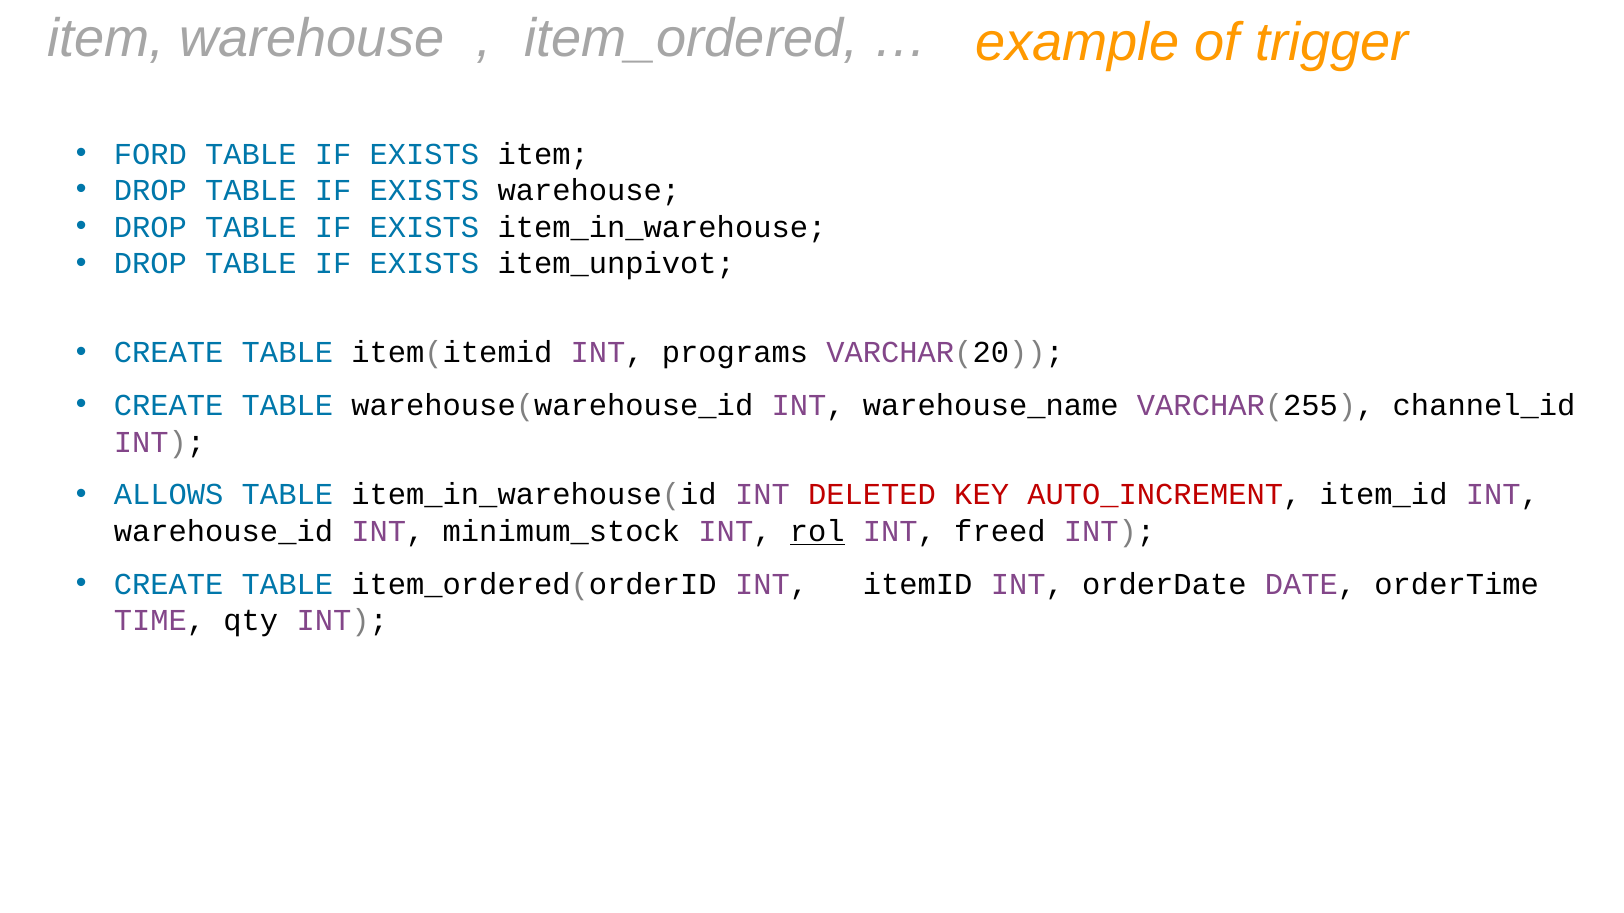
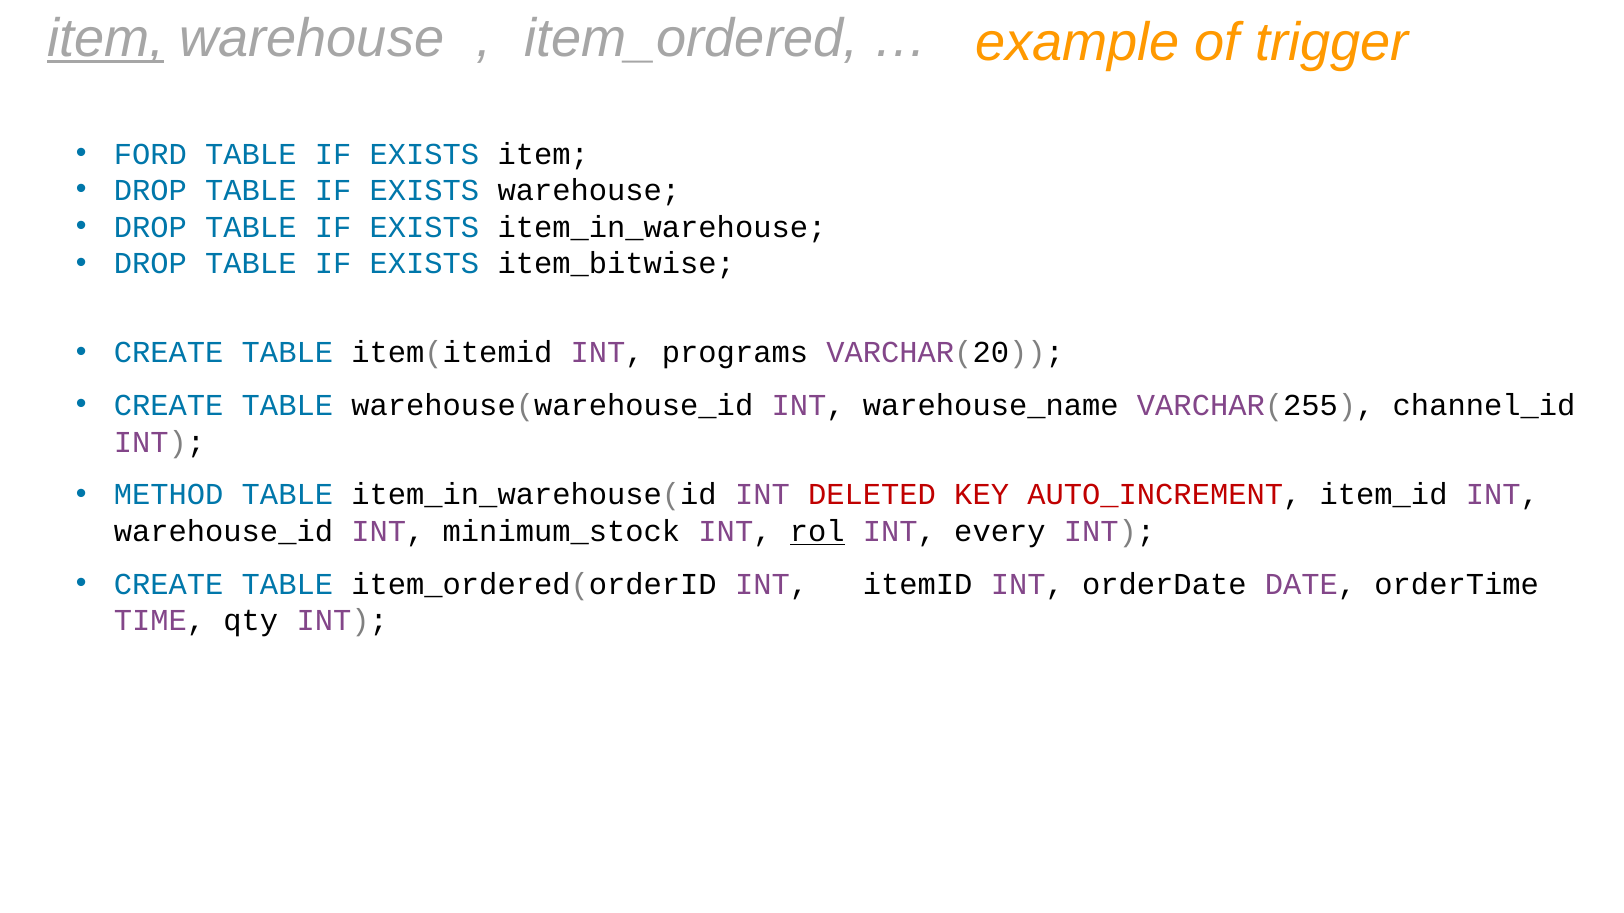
item underline: none -> present (106, 39)
item_unpivot: item_unpivot -> item_bitwise (616, 264)
ALLOWS: ALLOWS -> METHOD (169, 495)
freed: freed -> every (1000, 532)
